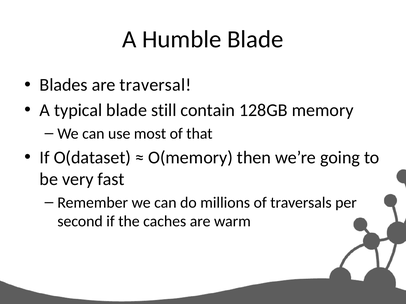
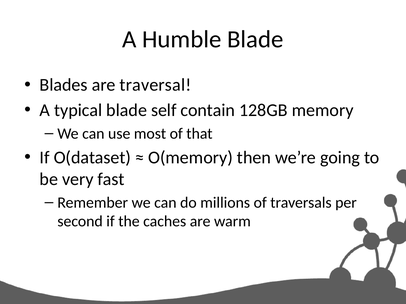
still: still -> self (164, 110)
